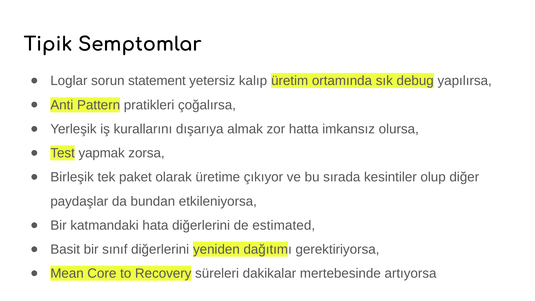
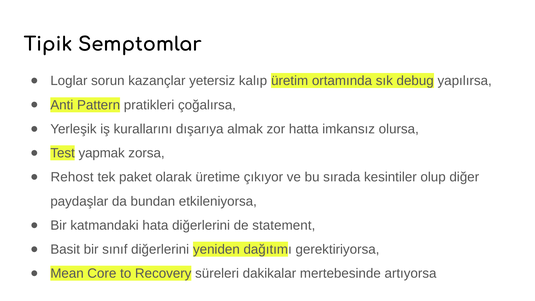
statement: statement -> kazançlar (157, 81)
Birleşik: Birleşik -> Rehost (72, 177)
estimated: estimated -> statement (284, 225)
